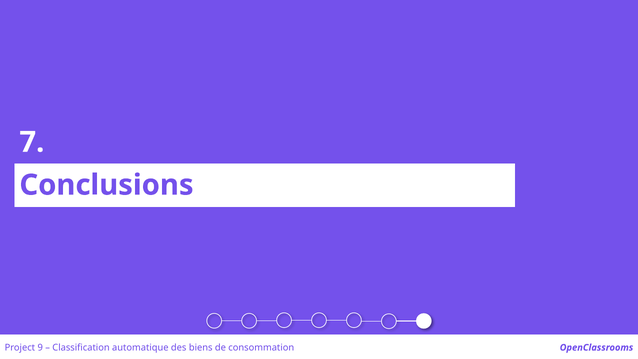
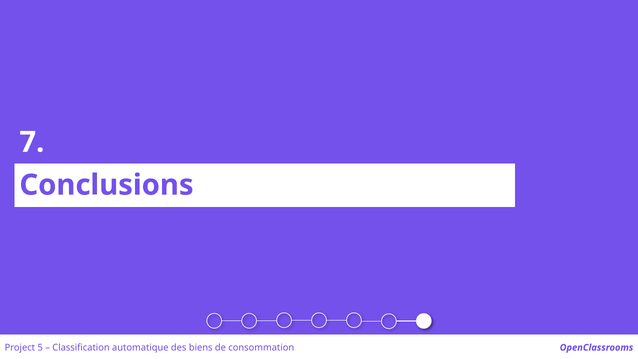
9: 9 -> 5 (40, 347)
